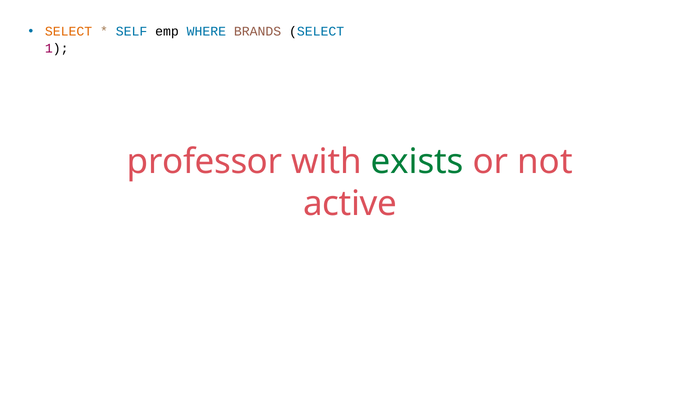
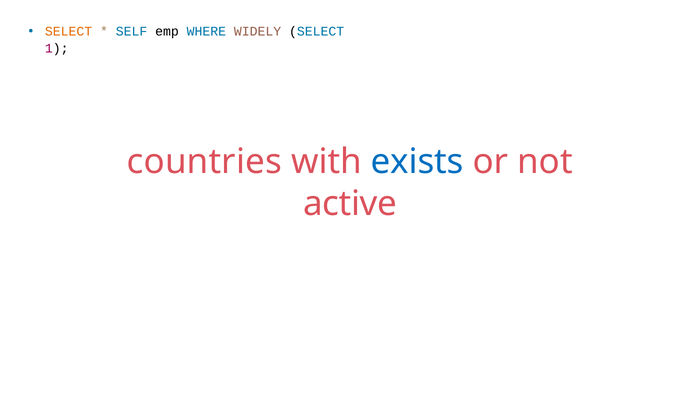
BRANDS: BRANDS -> WIDELY (258, 32)
professor: professor -> countries (204, 162)
exists colour: green -> blue (417, 162)
